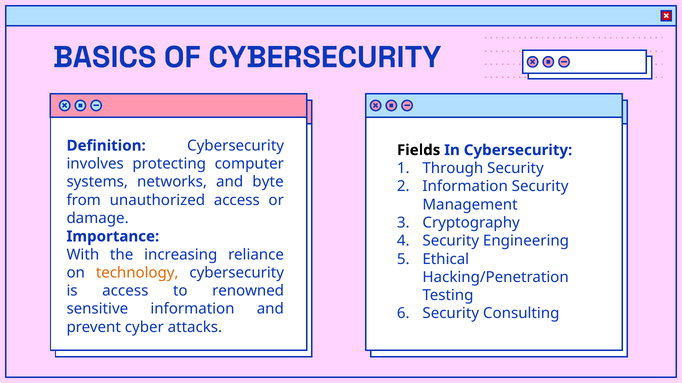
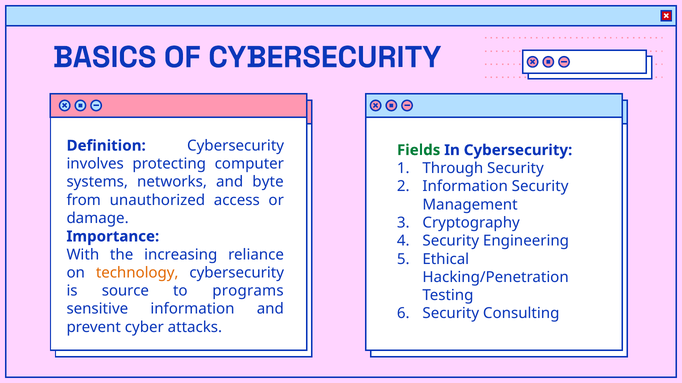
Fields colour: black -> green (419, 150)
is access: access -> source (125, 291)
renowned: renowned -> programs (248, 291)
